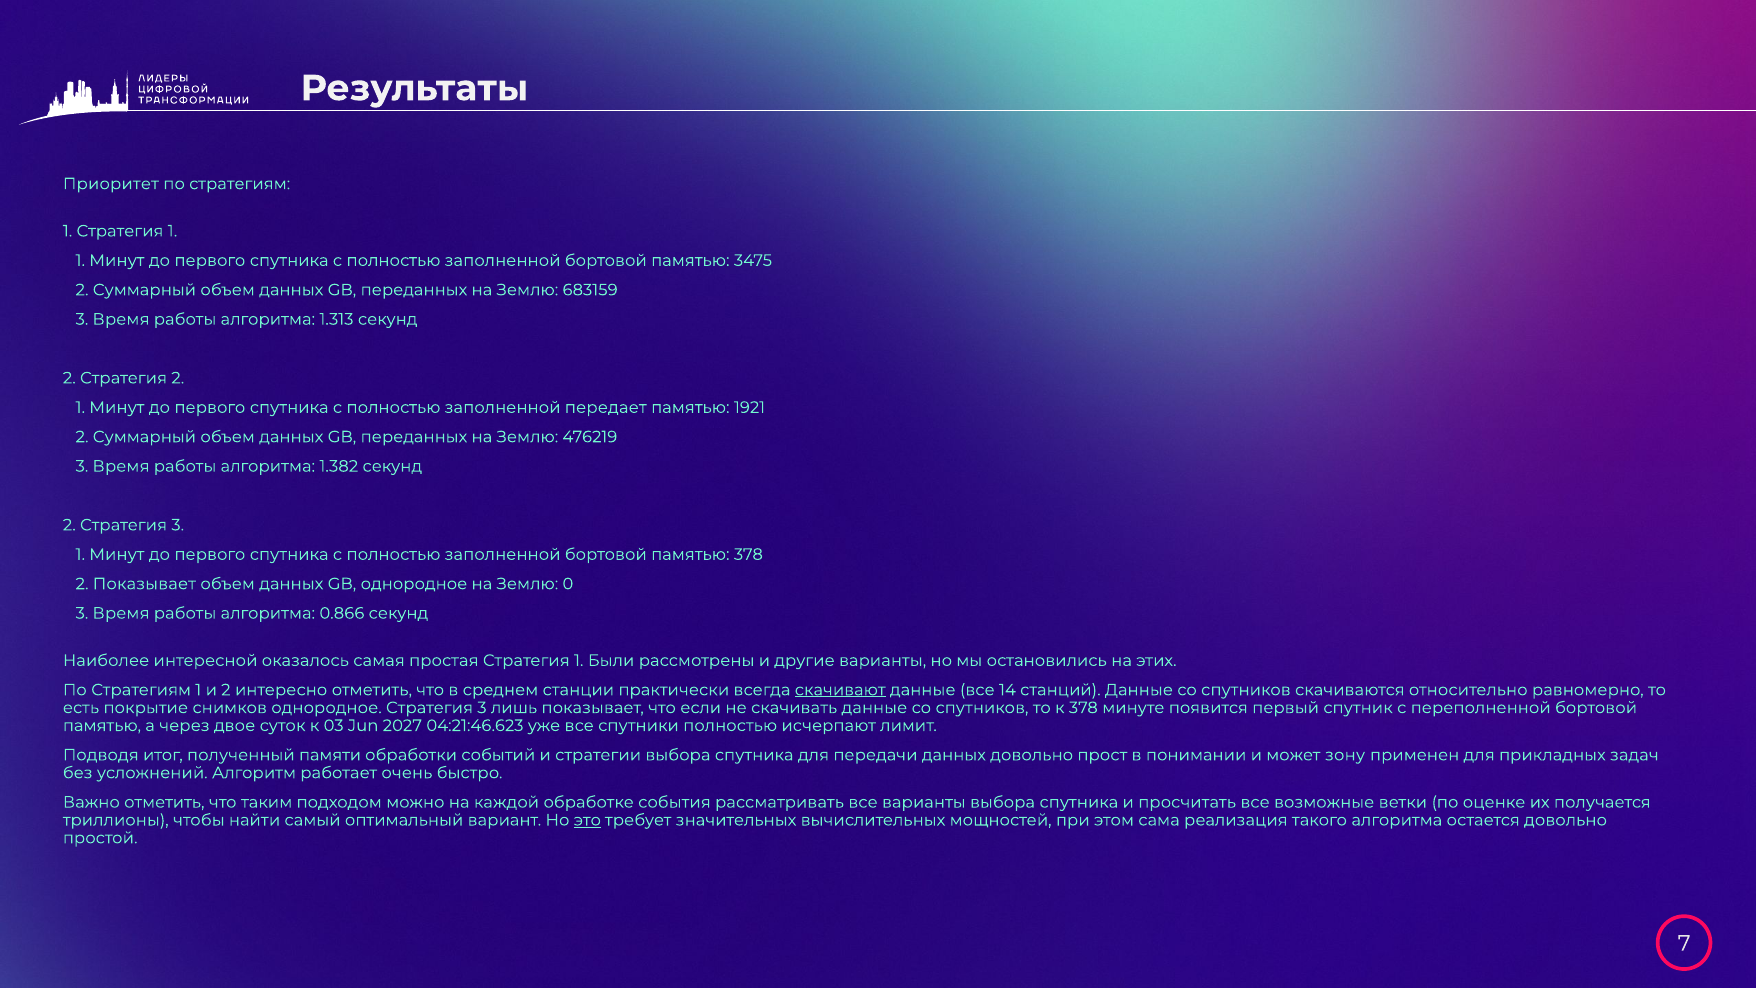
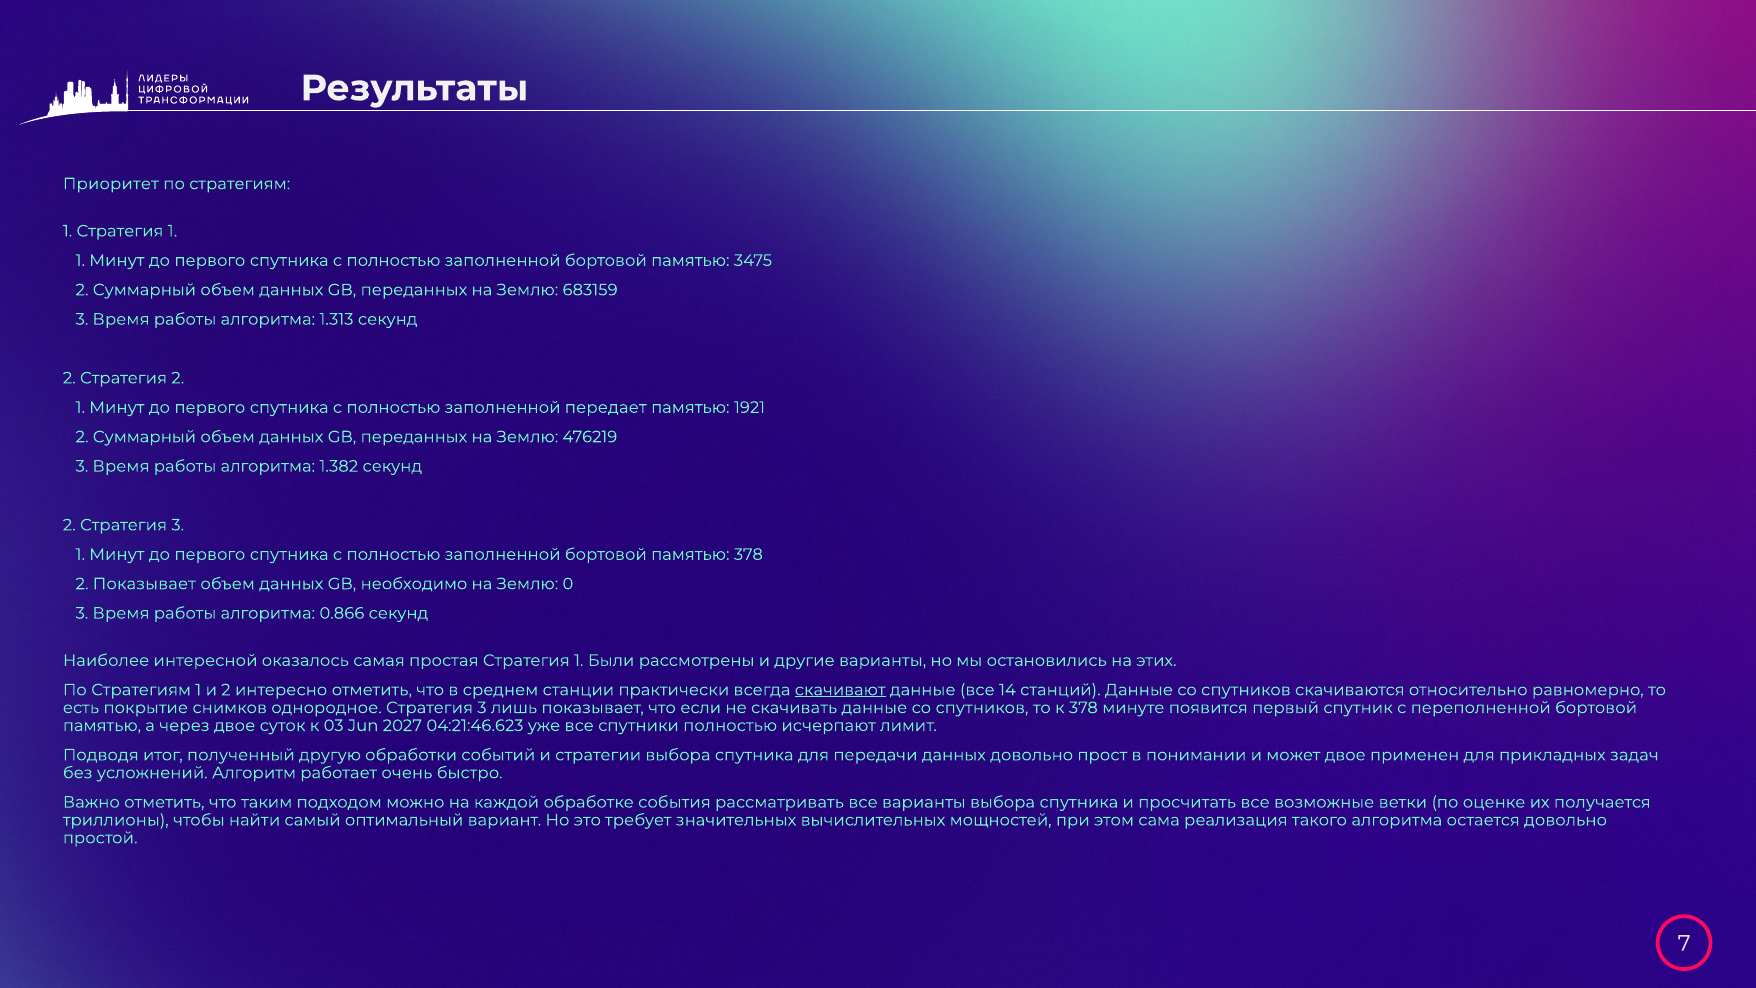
GB однородное: однородное -> необходимо (414, 584)
памяти: памяти -> другую (330, 755)
может зону: зону -> двое (1345, 755)
это underline: present -> none (587, 820)
